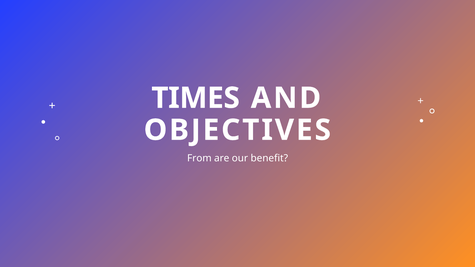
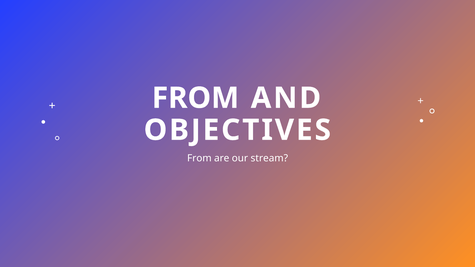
TIMES: TIMES -> FROM (195, 98)
benefit: benefit -> stream (269, 158)
